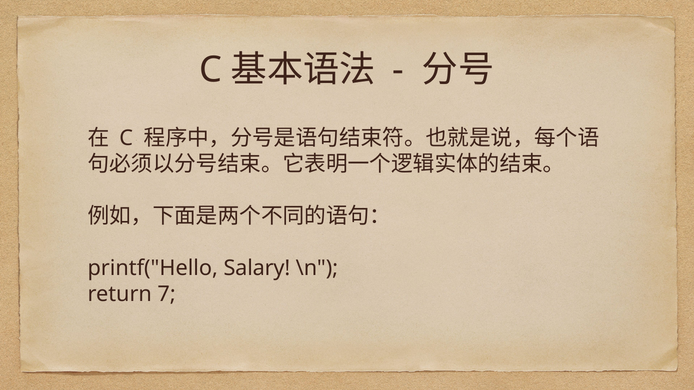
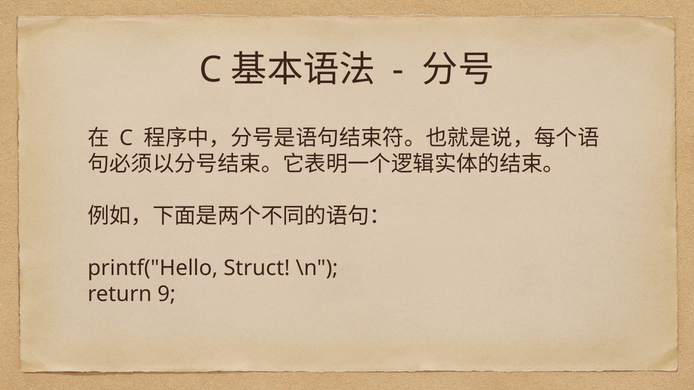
Salary: Salary -> Struct (257, 268)
7: 7 -> 9 (167, 294)
